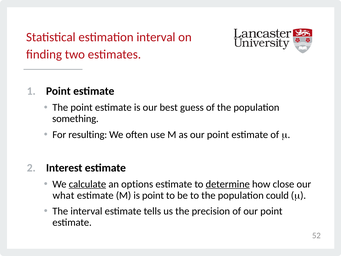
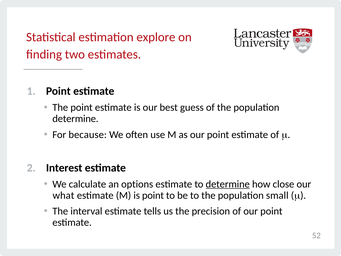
estimation interval: interval -> explore (156, 37)
something: something -> determine (75, 119)
resulting: resulting -> because (88, 134)
calculate underline: present -> none (87, 184)
could: could -> small (277, 195)
